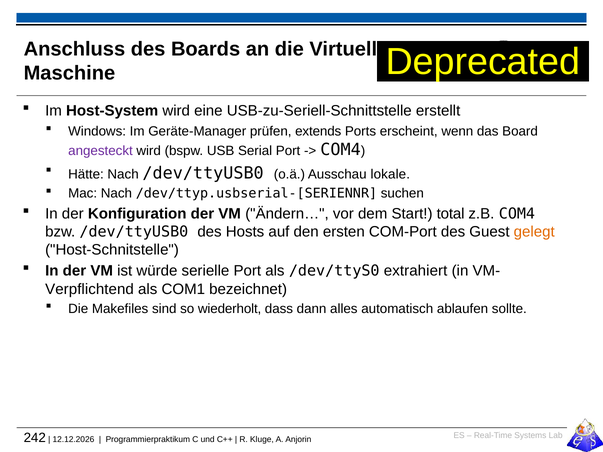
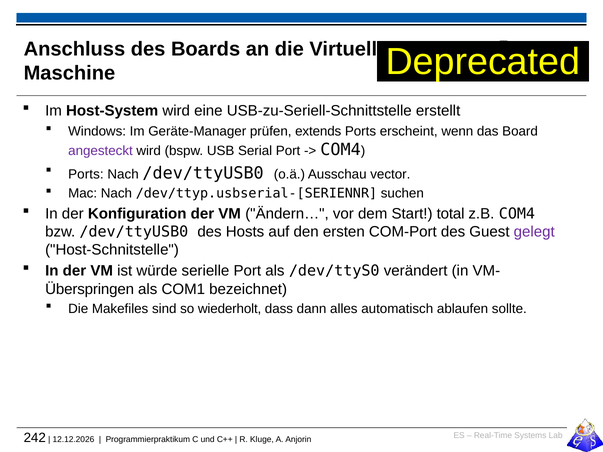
Hätte: Hätte -> Ports (86, 174)
lokale: lokale -> vector (390, 174)
gelegt colour: orange -> purple (534, 232)
extrahiert: extrahiert -> verändert (416, 271)
Verpflichtend: Verpflichtend -> Überspringen (90, 289)
